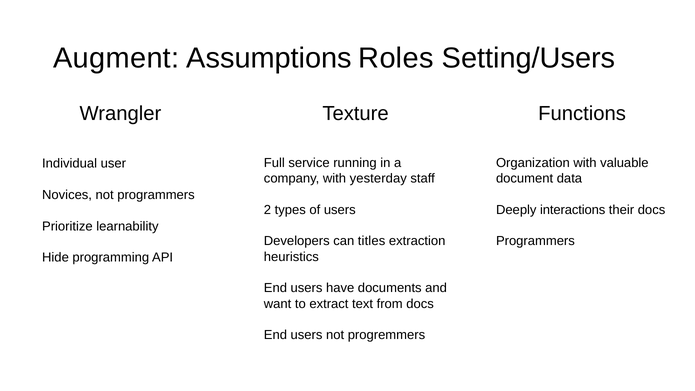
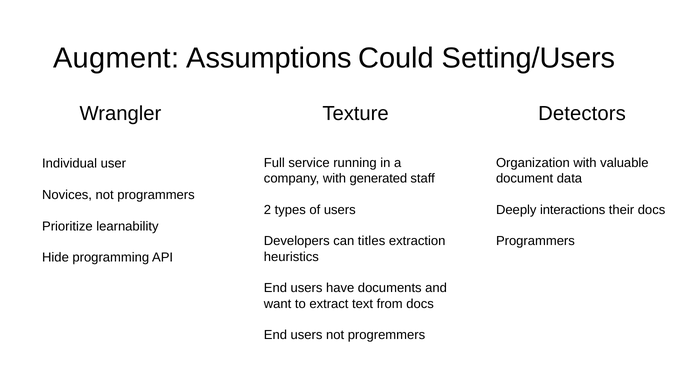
Roles: Roles -> Could (396, 58)
Functions: Functions -> Detectors (582, 113)
yesterday: yesterday -> generated (378, 179)
